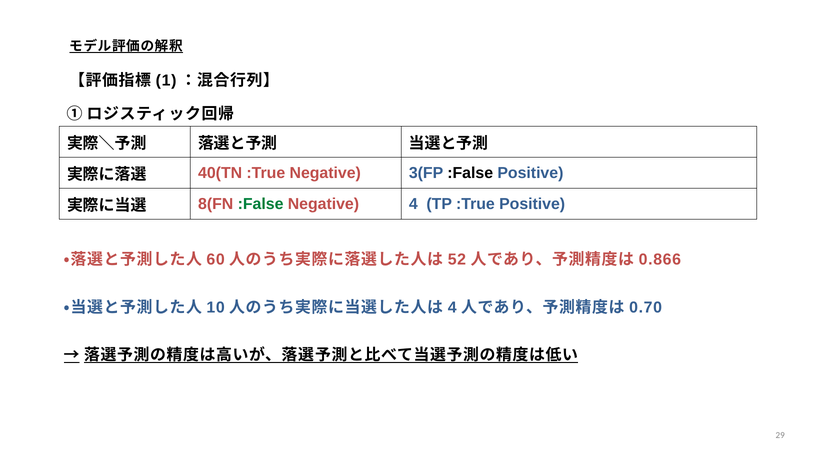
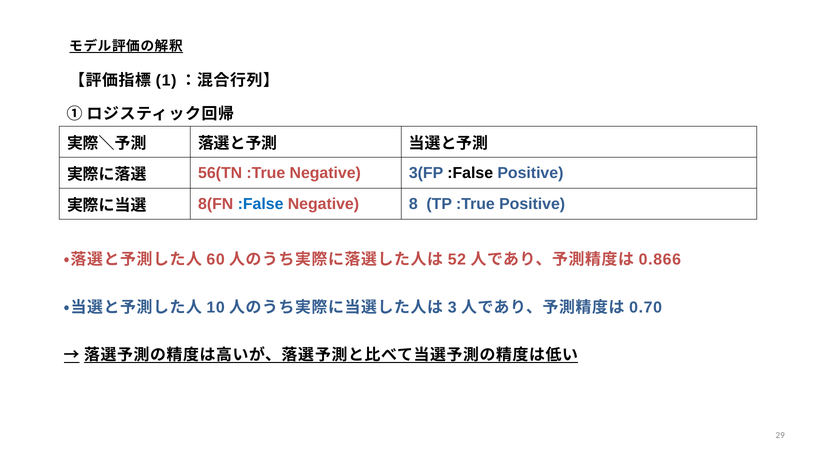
40(TN: 40(TN -> 56(TN (220, 173)
:False colour: green -> blue (261, 204)
Negative 4: 4 -> 8 (413, 204)
4: 4 -> 3 (452, 307)
